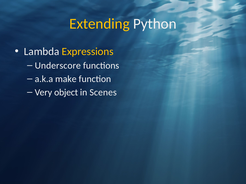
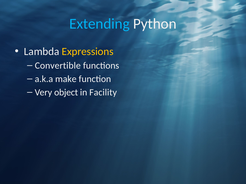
Extending colour: yellow -> light blue (99, 24)
Underscore: Underscore -> Convertible (58, 66)
Scenes: Scenes -> Facility (103, 93)
